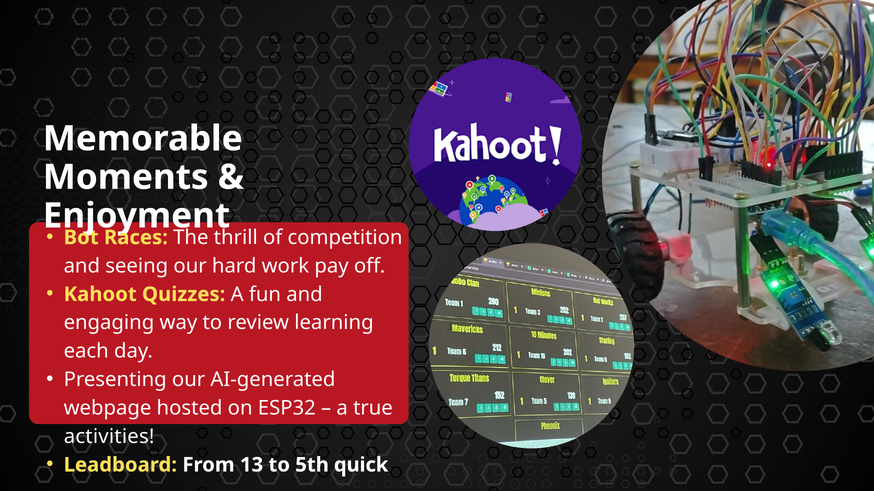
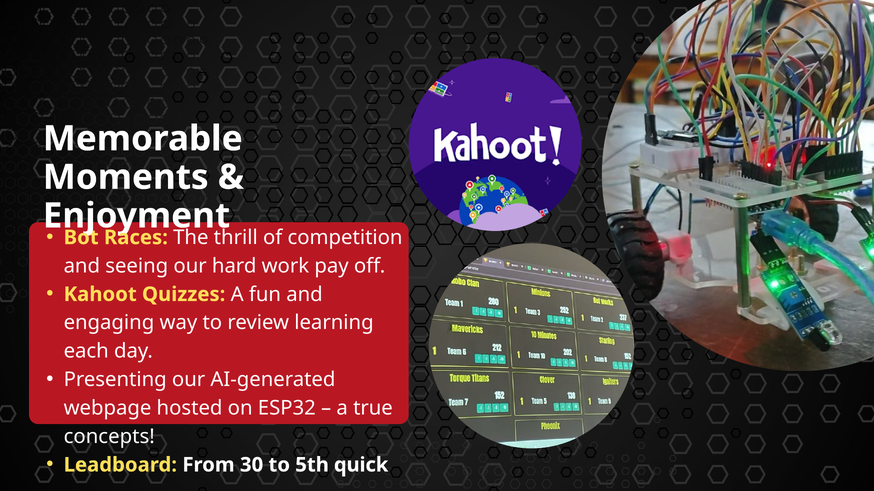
activities: activities -> concepts (109, 437)
13: 13 -> 30 (252, 465)
